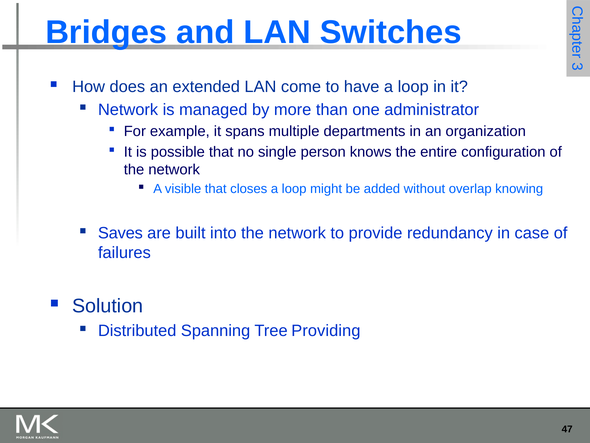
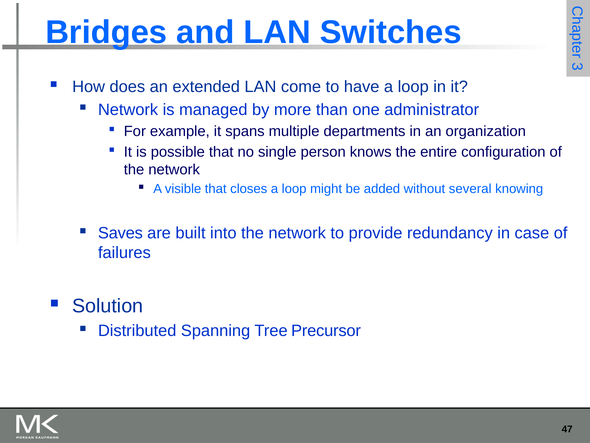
overlap: overlap -> several (470, 189)
Providing: Providing -> Precursor (326, 330)
